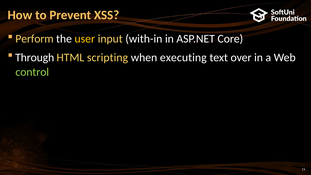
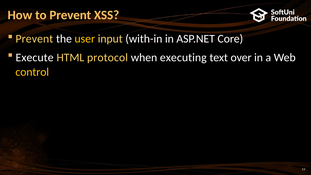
Perform: Perform -> Prevent (34, 39)
Through: Through -> Execute (35, 57)
scripting: scripting -> protocol (107, 57)
control colour: light green -> yellow (32, 72)
